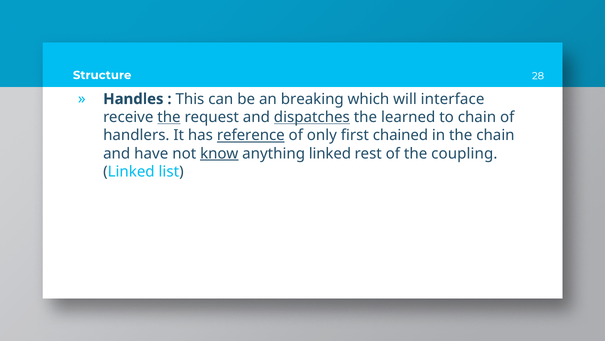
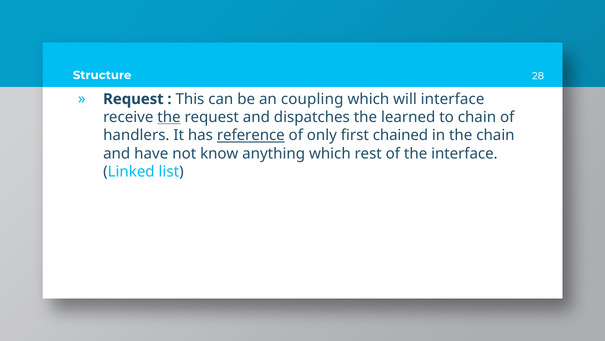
Handles: Handles -> Request (133, 99)
breaking: breaking -> coupling (312, 99)
dispatches underline: present -> none (312, 117)
know underline: present -> none (219, 153)
anything linked: linked -> which (330, 153)
the coupling: coupling -> interface (464, 153)
